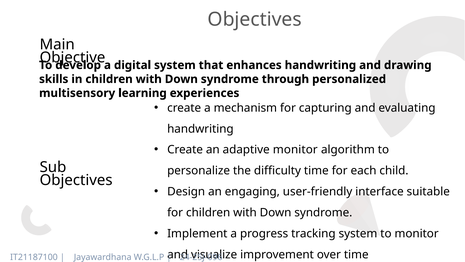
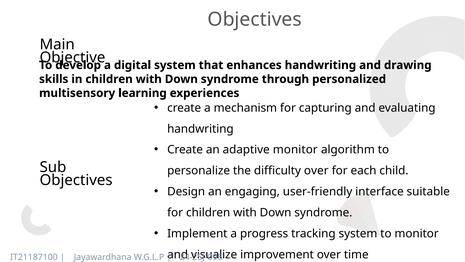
difficulty time: time -> over (316, 170)
